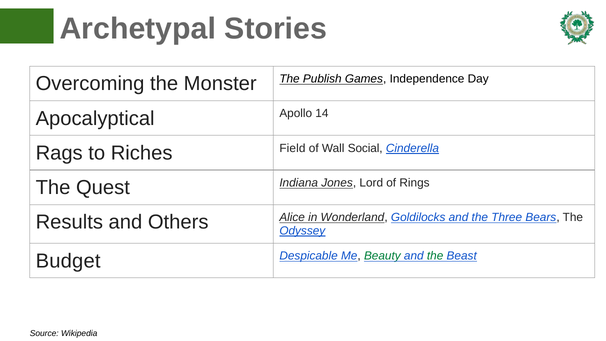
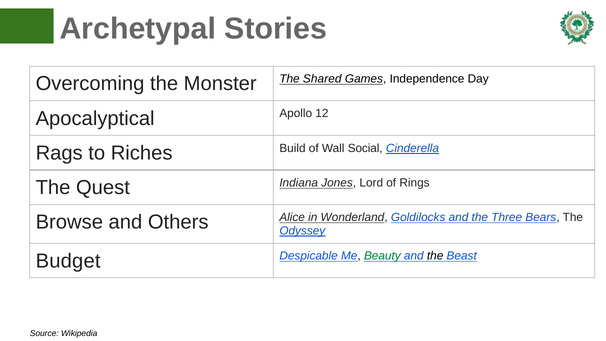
Publish: Publish -> Shared (322, 79)
14: 14 -> 12 (322, 114)
Field: Field -> Build (292, 148)
Results: Results -> Browse (69, 222)
the colour: green -> black (435, 256)
